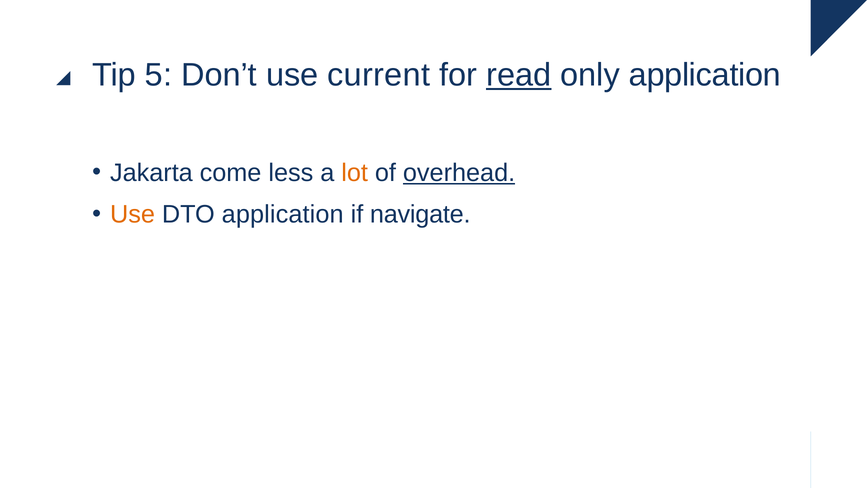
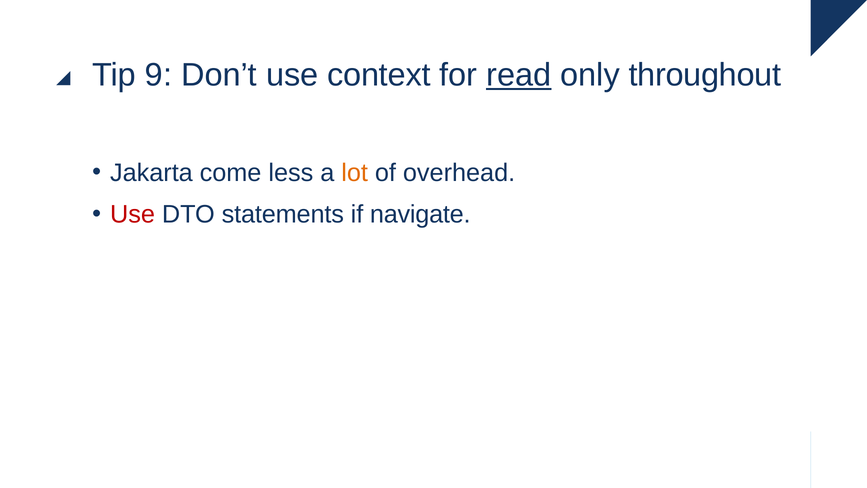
5: 5 -> 9 (159, 75)
current: current -> context (379, 75)
only application: application -> throughout (705, 75)
overhead underline: present -> none (459, 173)
Use colour: orange -> red (133, 214)
DTO application: application -> statements (283, 214)
